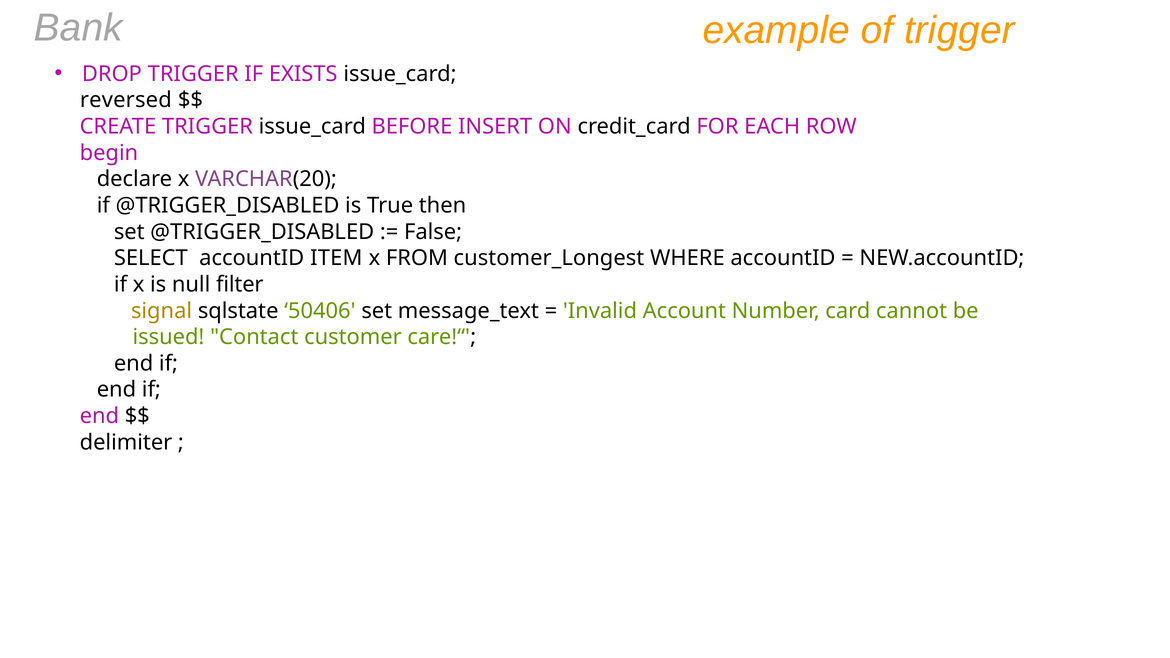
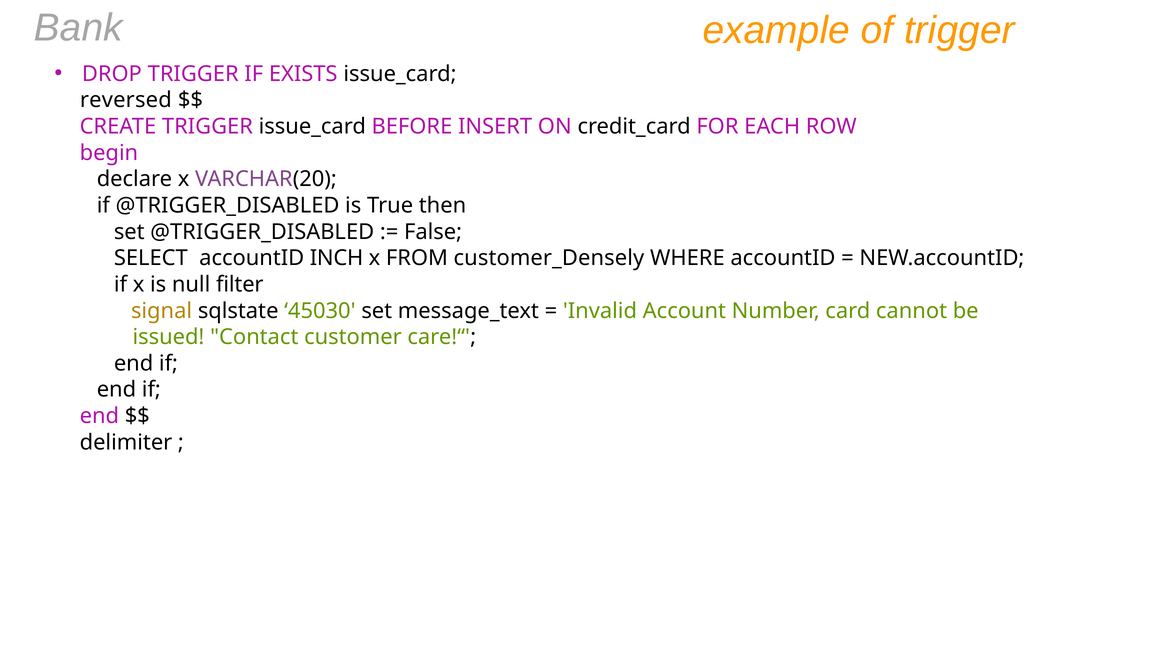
ITEM: ITEM -> INCH (337, 258)
customer_Longest: customer_Longest -> customer_Densely (549, 258)
50406: 50406 -> 45030 (320, 311)
